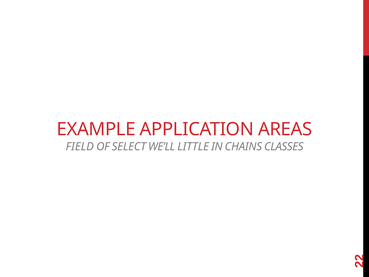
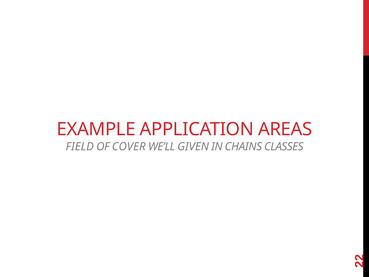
SELECT: SELECT -> COVER (129, 146)
LITTLE: LITTLE -> GIVEN (193, 146)
